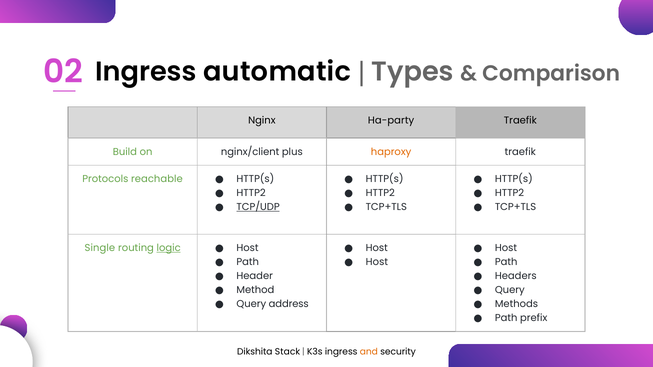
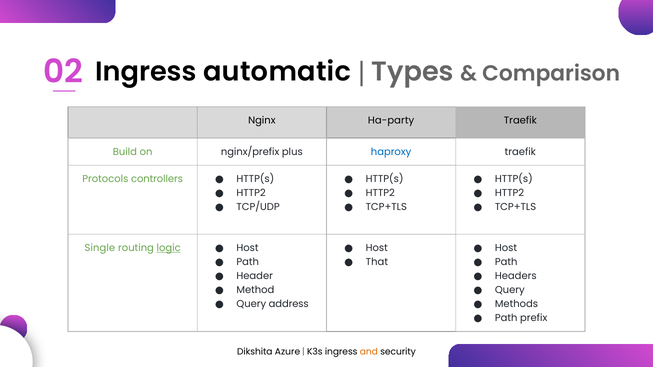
nginx/client: nginx/client -> nginx/prefix (250, 152)
haproxy colour: orange -> blue (391, 152)
reachable: reachable -> controllers (157, 179)
TCP/UDP underline: present -> none (258, 207)
Host: Host -> That (377, 262)
Stack: Stack -> Azure (288, 352)
